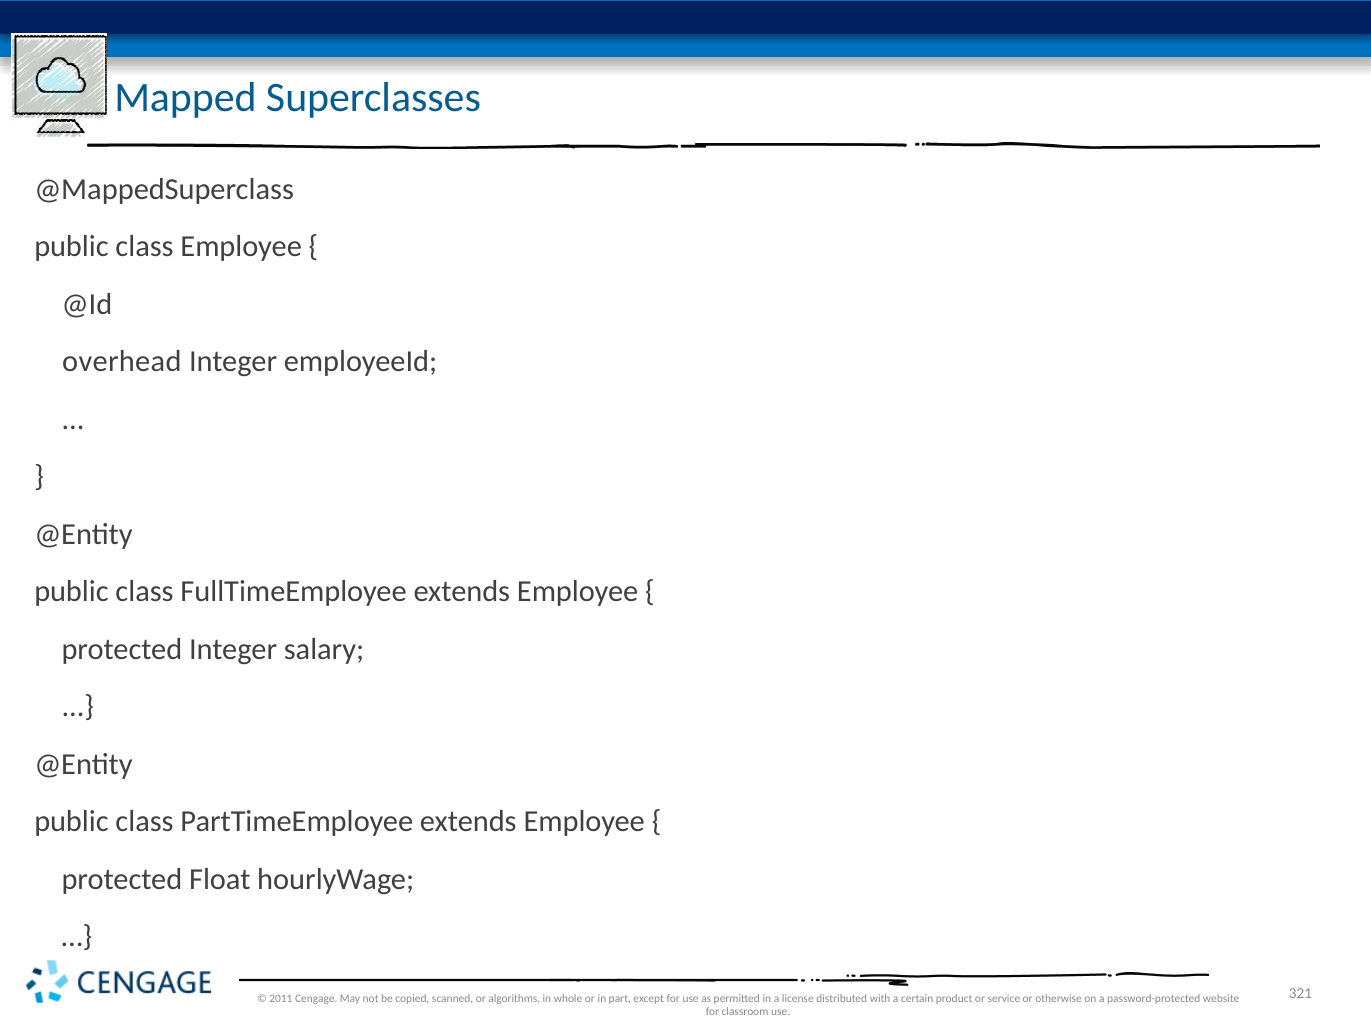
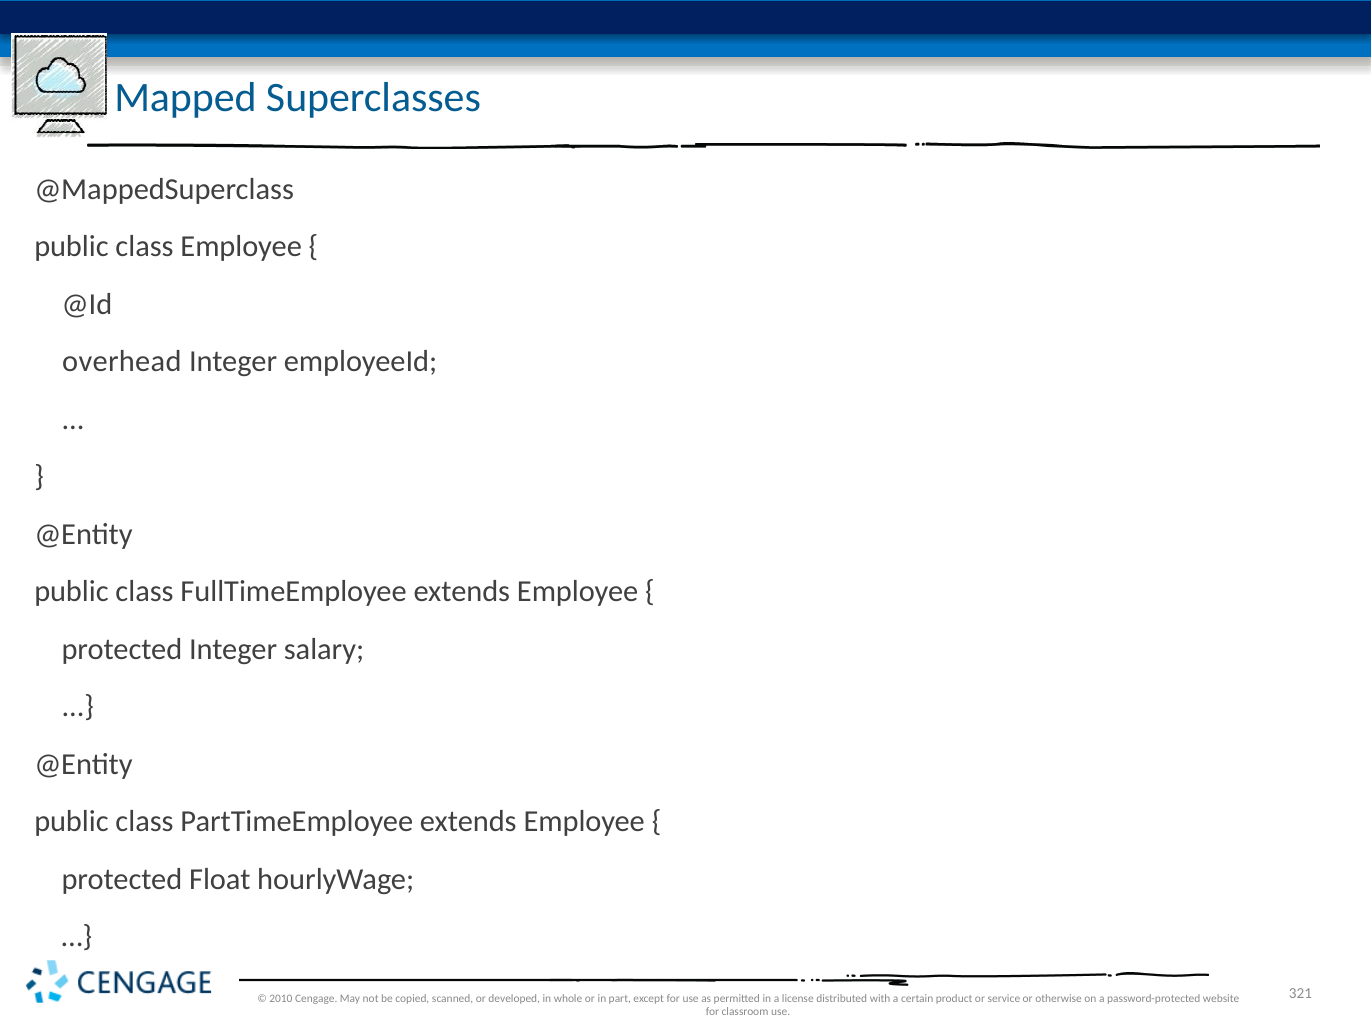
2011: 2011 -> 2010 (281, 999)
algorithms: algorithms -> developed (514, 999)
